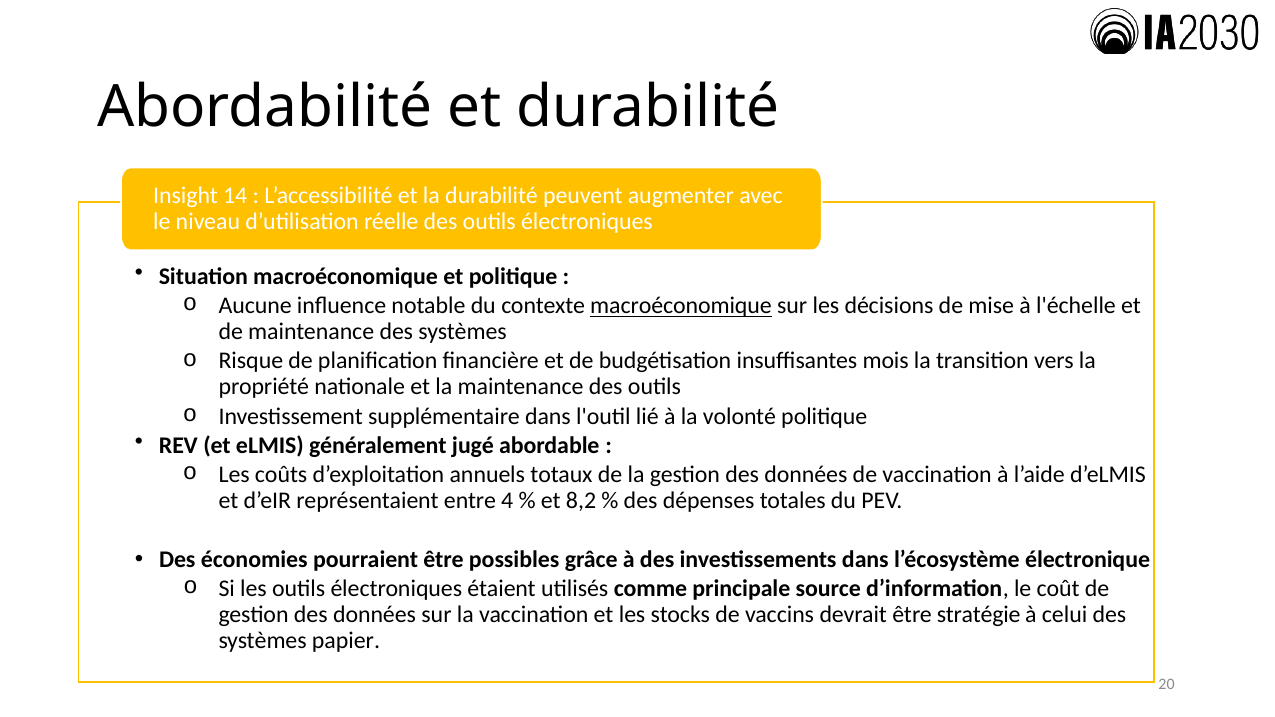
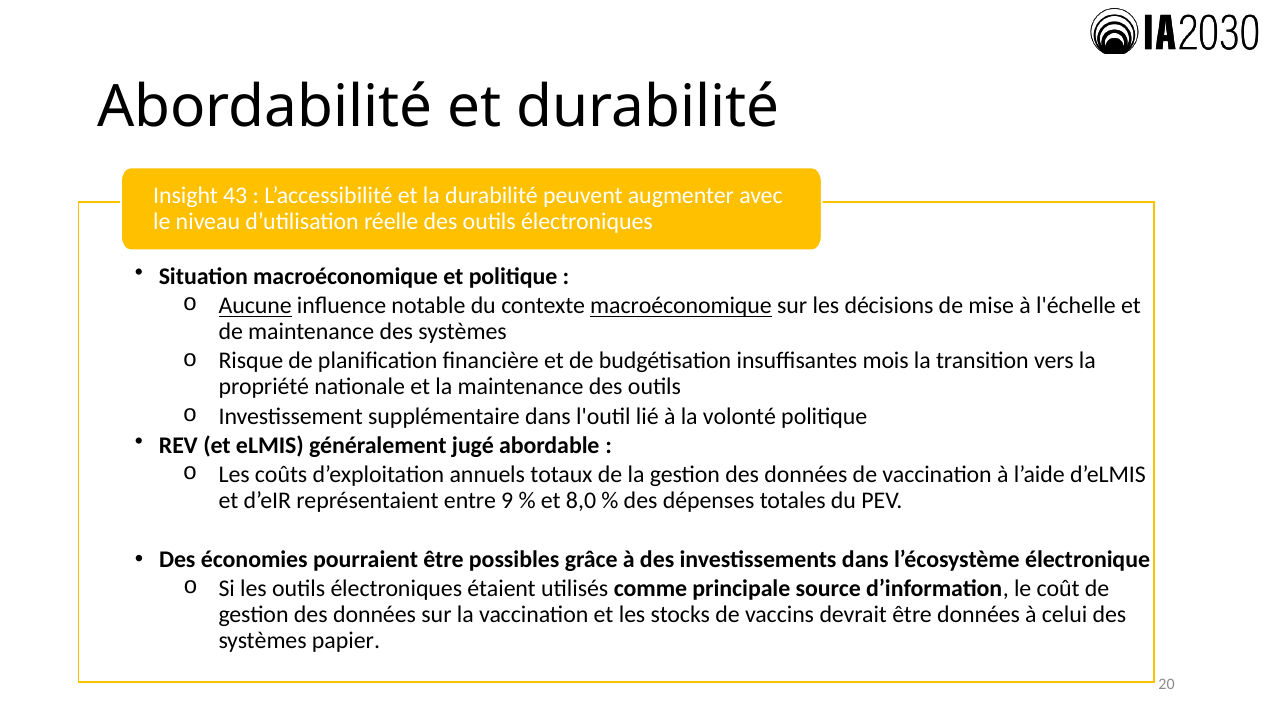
14: 14 -> 43 (235, 196)
Aucune underline: none -> present (255, 306)
4: 4 -> 9 (507, 501)
8,2: 8,2 -> 8,0 (581, 501)
être stratégie: stratégie -> données (979, 615)
